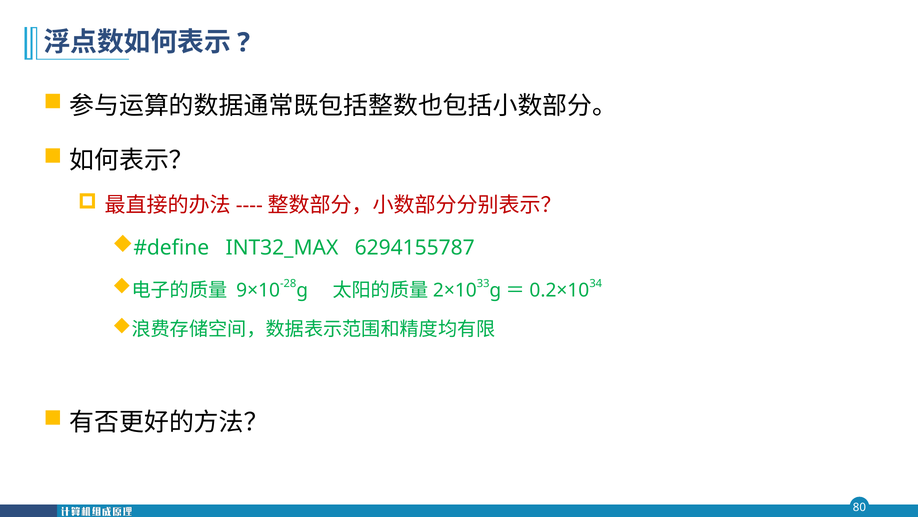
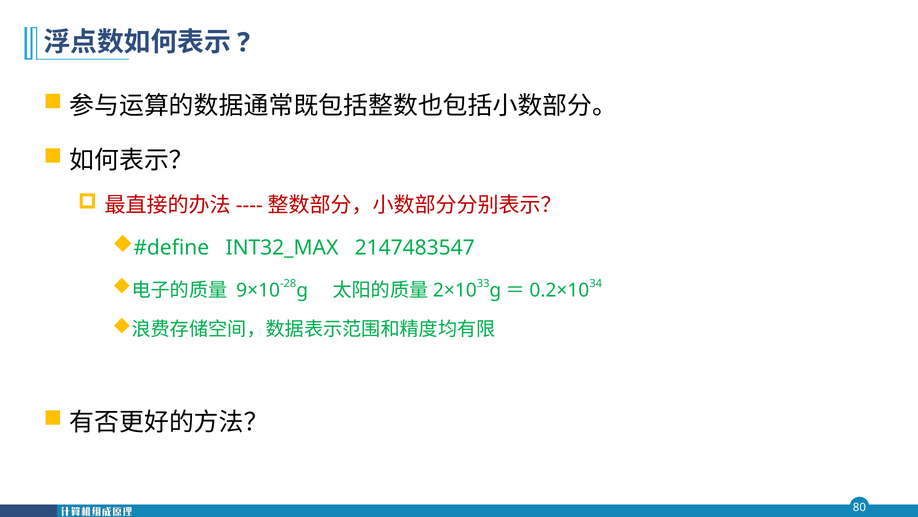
6294155787: 6294155787 -> 2147483547 (415, 248)
